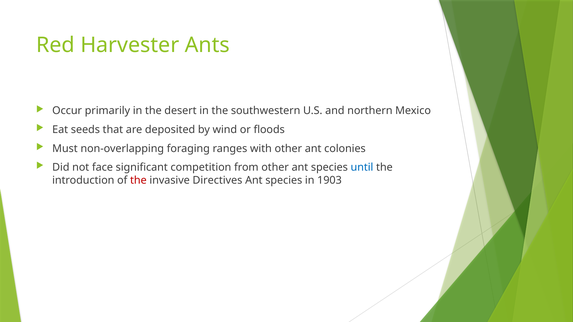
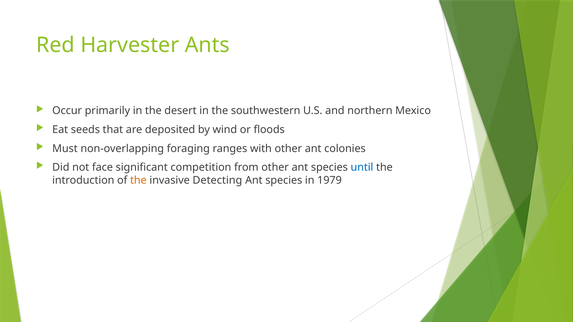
the colour: red -> orange (138, 180)
Directives: Directives -> Detecting (217, 180)
1903: 1903 -> 1979 (329, 180)
